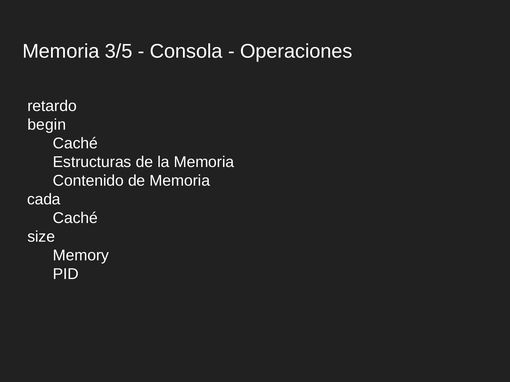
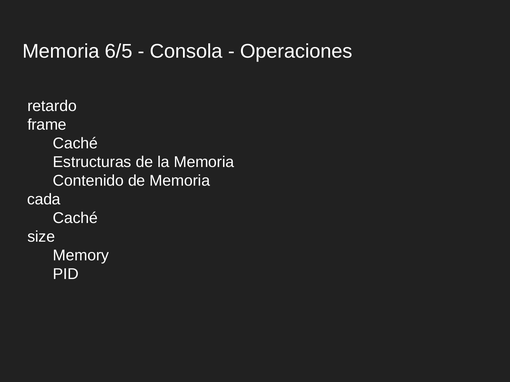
3/5: 3/5 -> 6/5 (119, 51)
begin: begin -> frame (47, 125)
